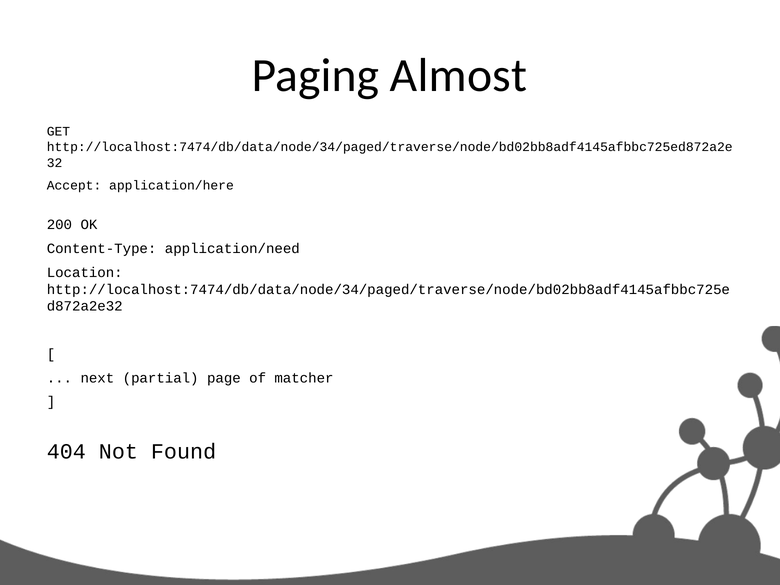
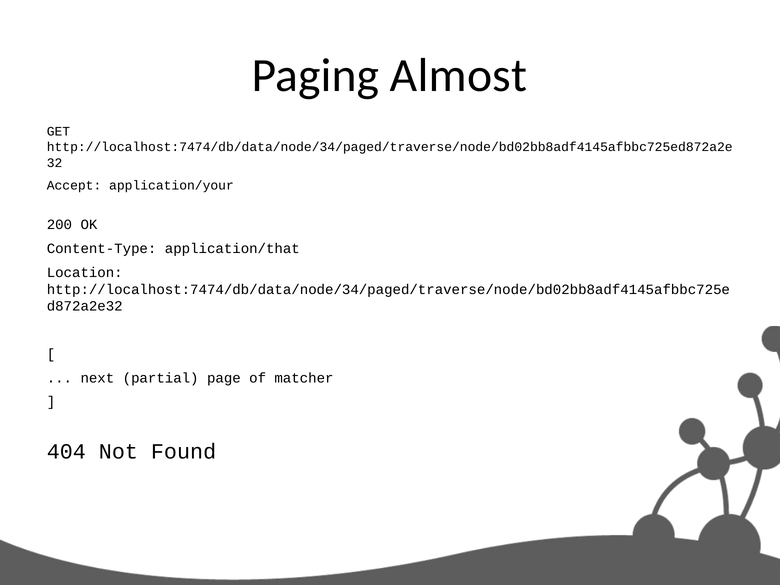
application/here: application/here -> application/your (171, 185)
application/need: application/need -> application/that (232, 249)
